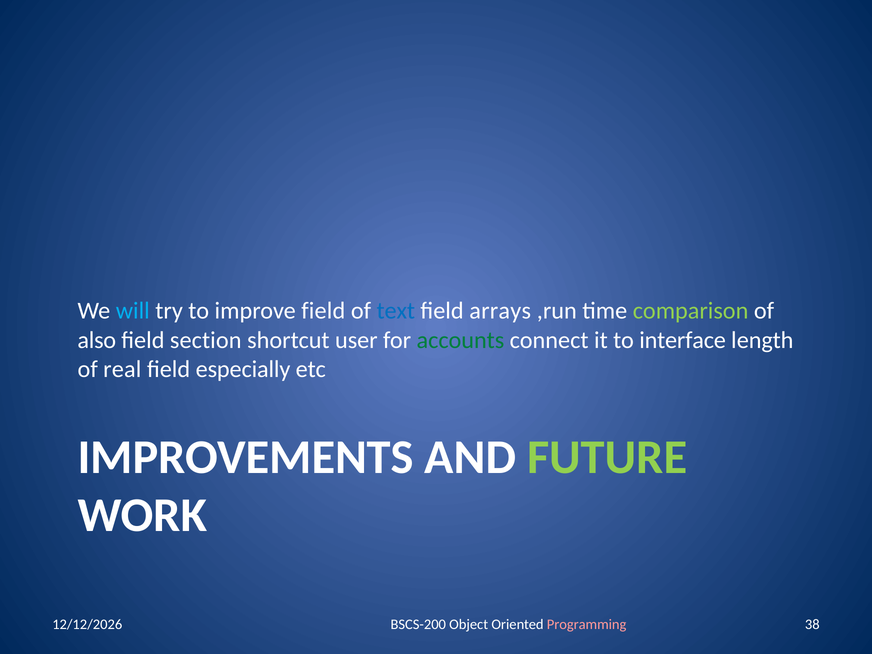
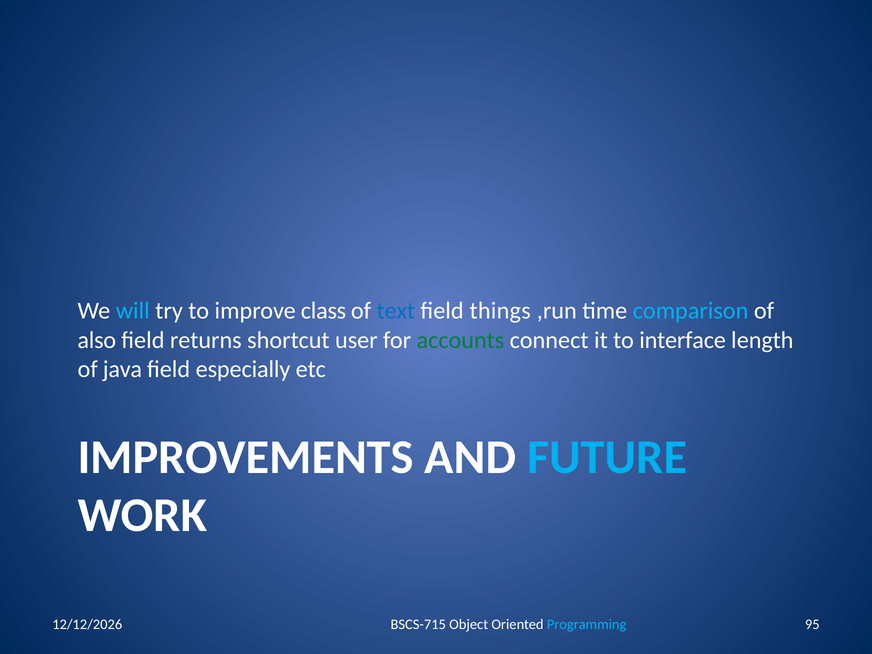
improve field: field -> class (324, 311)
arrays: arrays -> things (500, 311)
comparison colour: light green -> light blue (691, 311)
section: section -> returns (206, 340)
real: real -> java (122, 369)
FUTURE colour: light green -> light blue (607, 457)
38: 38 -> 95 (812, 624)
BSCS-200: BSCS-200 -> BSCS-715 (418, 625)
Programming colour: pink -> light blue (587, 625)
